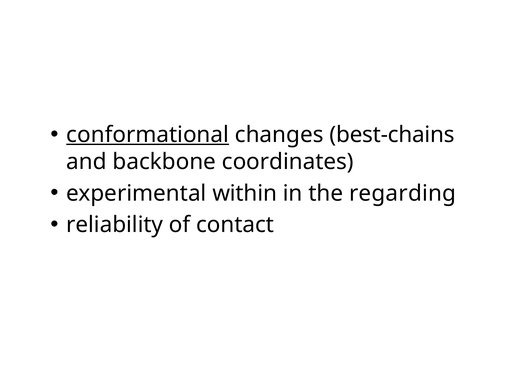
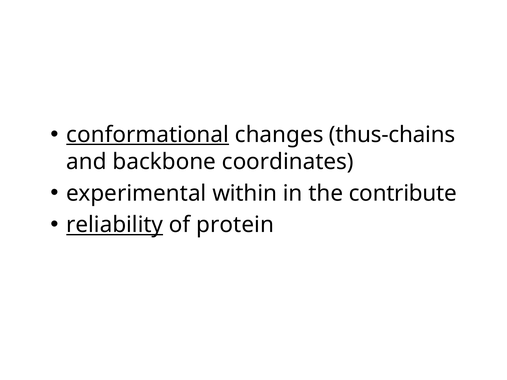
best-chains: best-chains -> thus-chains (392, 135)
regarding: regarding -> contribute (403, 193)
reliability underline: none -> present (115, 225)
contact: contact -> protein (235, 225)
